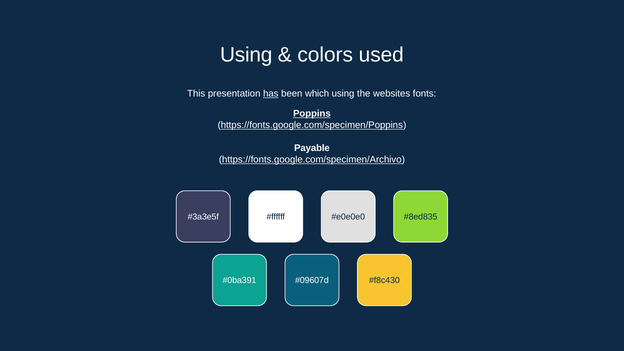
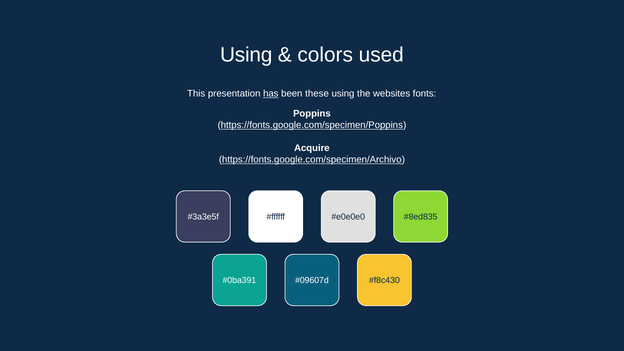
which: which -> these (317, 94)
Poppins underline: present -> none (312, 114)
Payable: Payable -> Acquire (312, 148)
